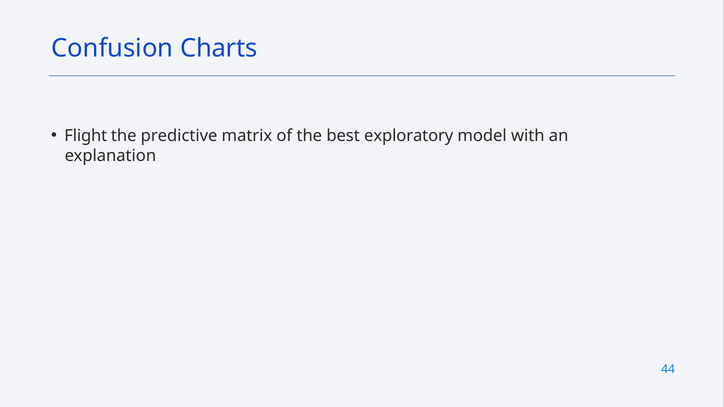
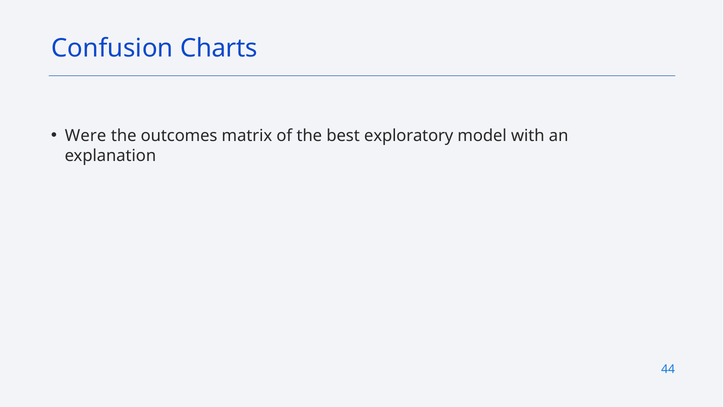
Flight: Flight -> Were (86, 136)
predictive: predictive -> outcomes (179, 136)
